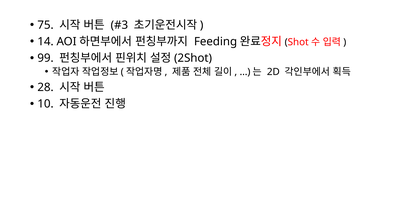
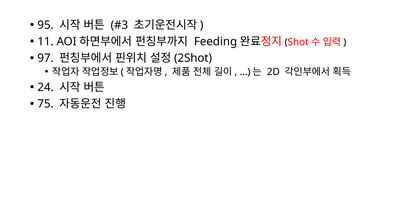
75: 75 -> 95 (46, 25)
14: 14 -> 11 (46, 42)
99: 99 -> 97 (46, 58)
28: 28 -> 24 (46, 87)
10: 10 -> 75 (46, 104)
